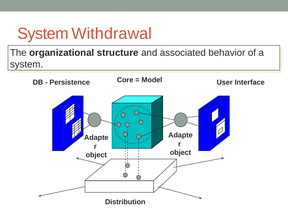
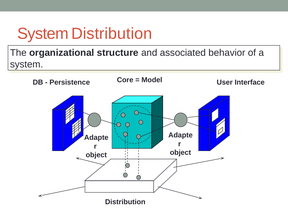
System Withdrawal: Withdrawal -> Distribution (112, 34)
